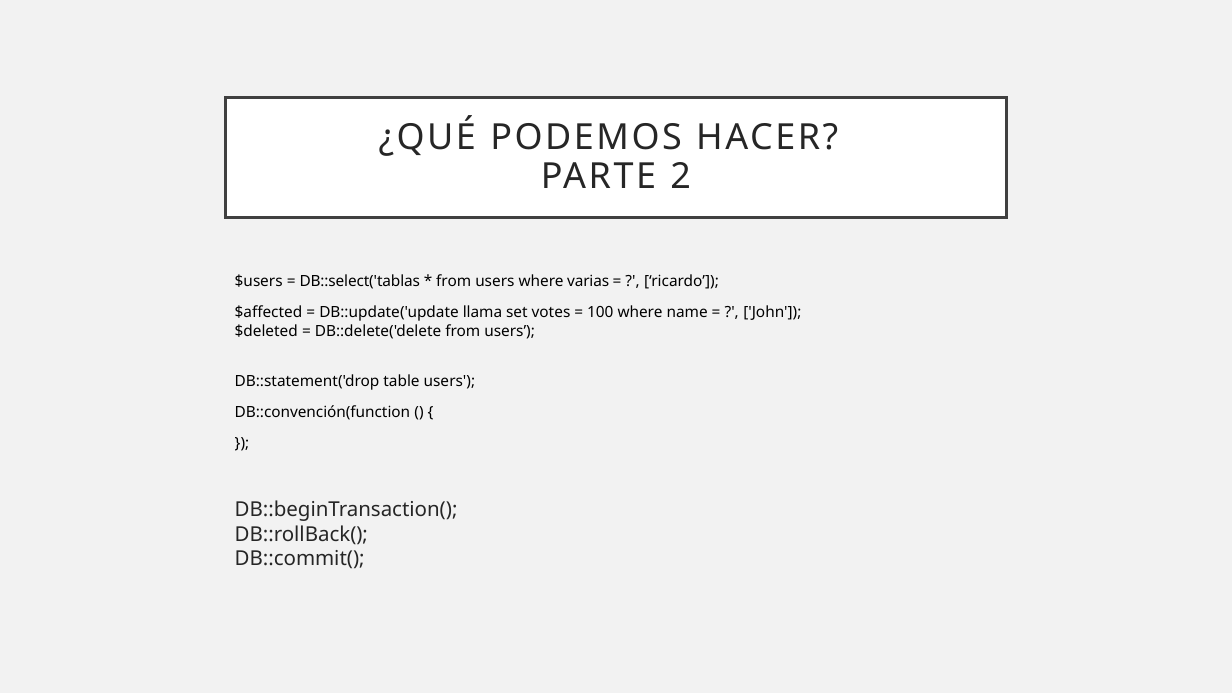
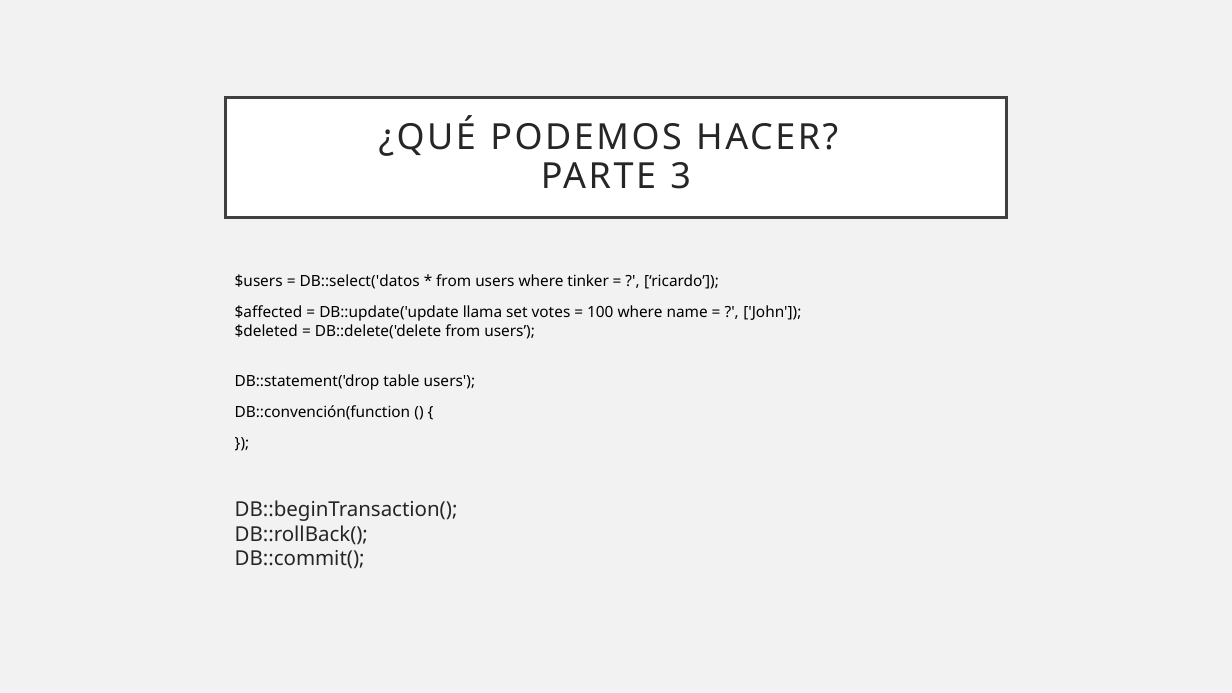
2: 2 -> 3 (681, 177)
DB::select('tablas: DB::select('tablas -> DB::select('datos (360, 282)
varias: varias -> tinker (588, 282)
